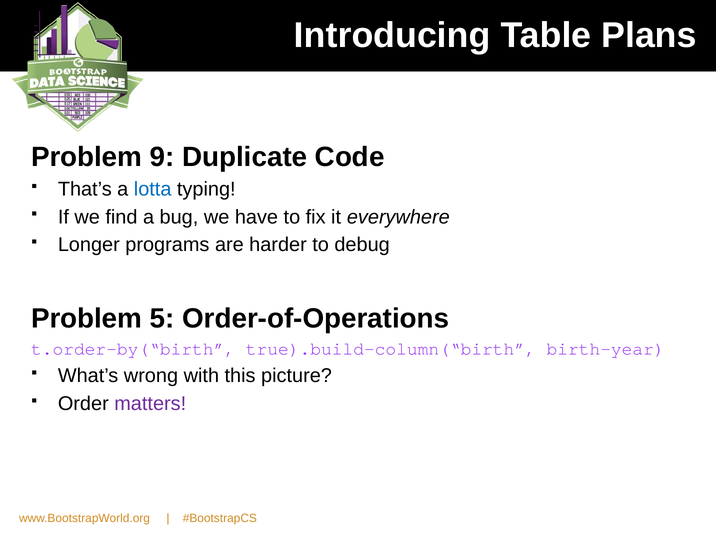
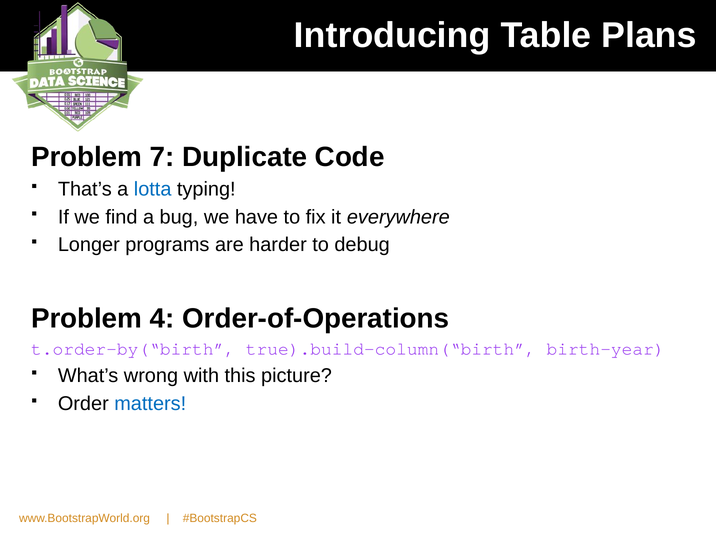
9: 9 -> 7 (162, 157)
5: 5 -> 4 (162, 319)
matters colour: purple -> blue (150, 404)
